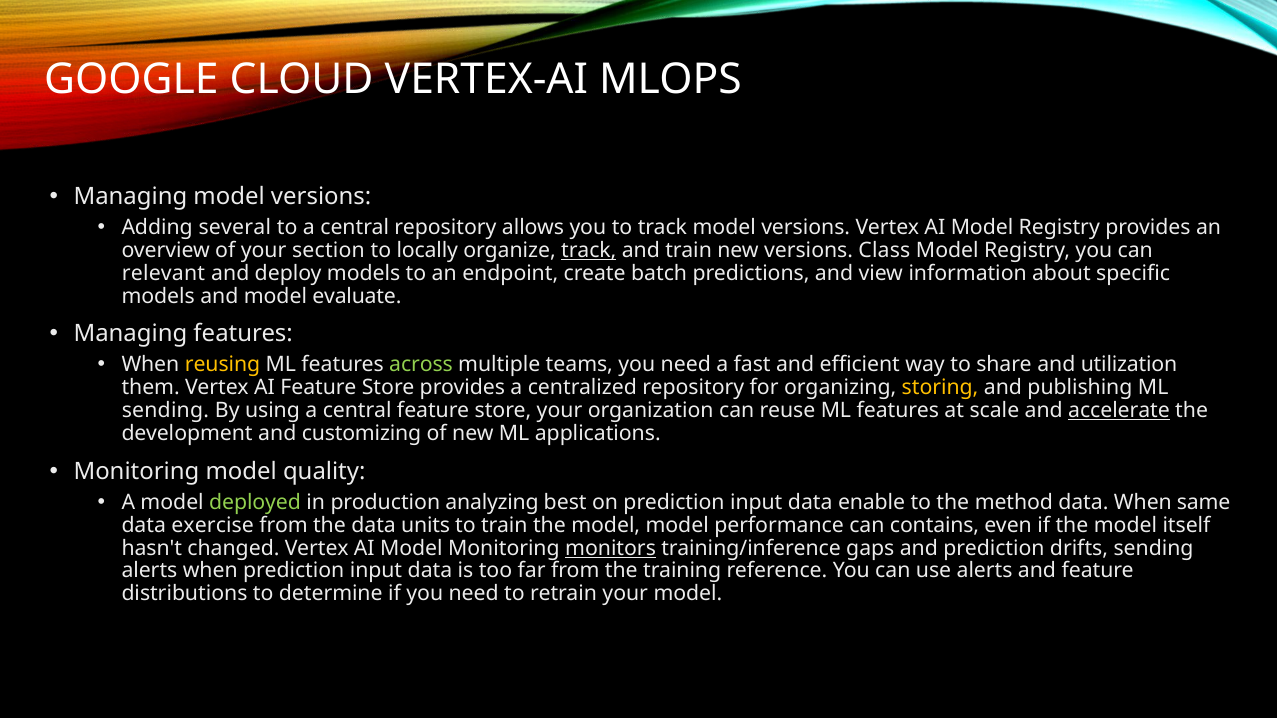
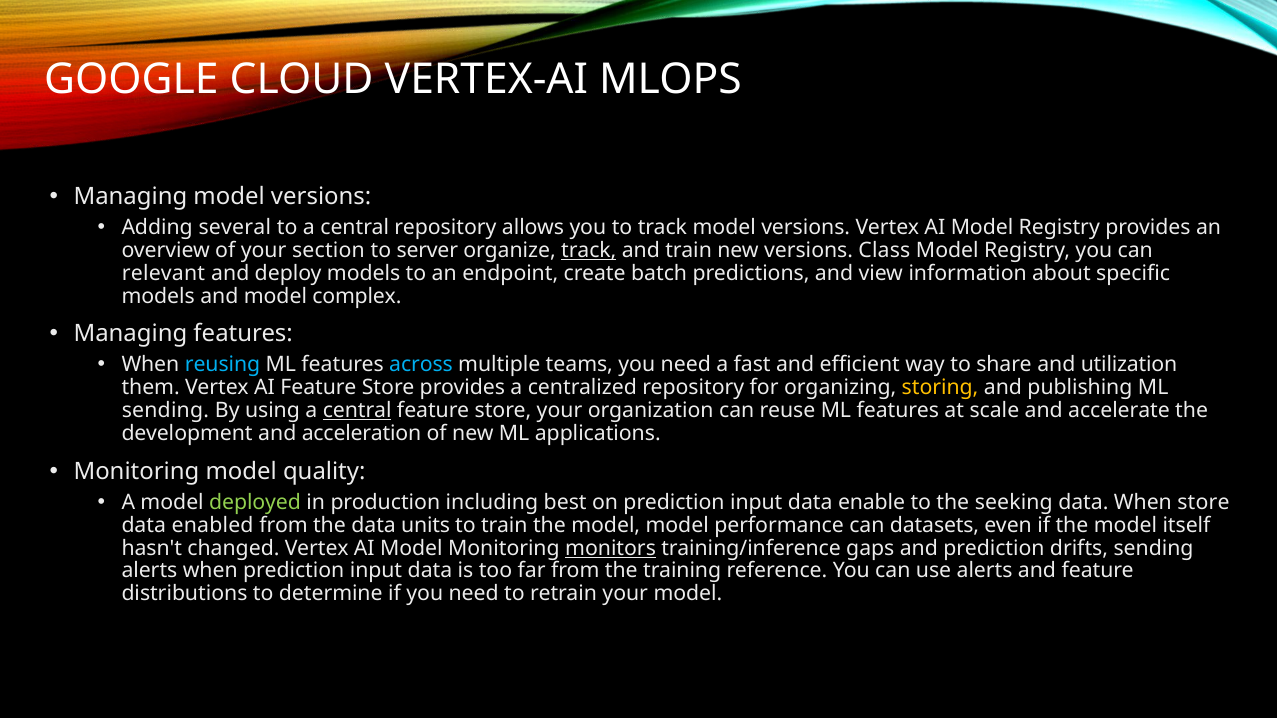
locally: locally -> server (427, 250)
evaluate: evaluate -> complex (357, 296)
reusing colour: yellow -> light blue (223, 365)
across colour: light green -> light blue (421, 365)
central underline: none -> present (357, 411)
accelerate underline: present -> none (1119, 411)
customizing: customizing -> acceleration (362, 434)
analyzing: analyzing -> including (492, 502)
method: method -> seeking (1014, 502)
When same: same -> store (1203, 502)
exercise: exercise -> enabled (213, 525)
contains: contains -> datasets (935, 525)
